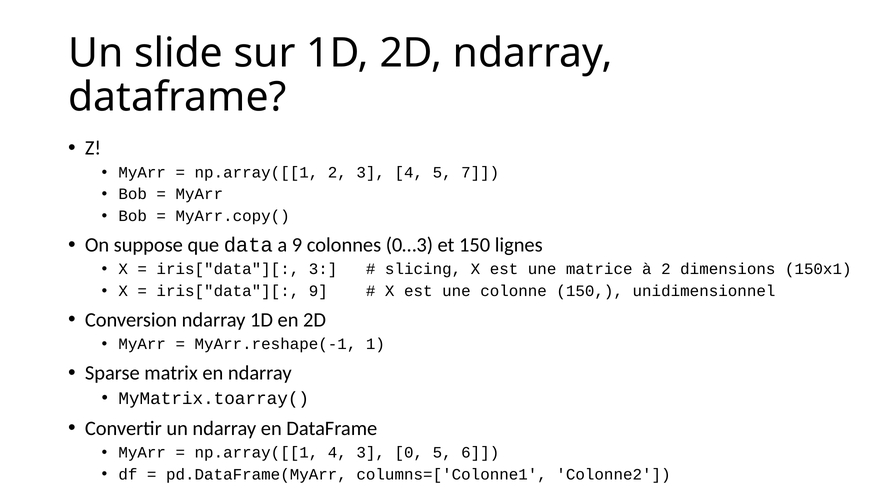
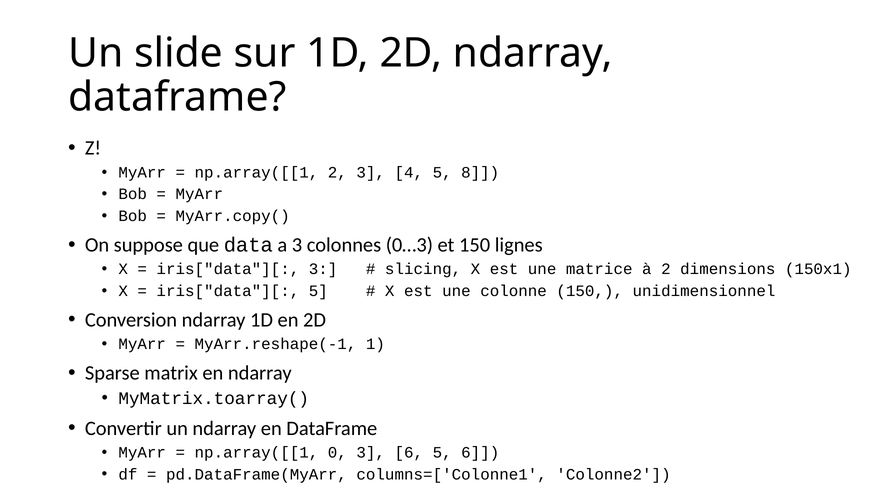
7: 7 -> 8 (480, 172)
a 9: 9 -> 3 (297, 245)
iris["data"][ 9: 9 -> 5 (318, 291)
np.array([[1 4: 4 -> 0 (337, 452)
3 0: 0 -> 6 (409, 452)
